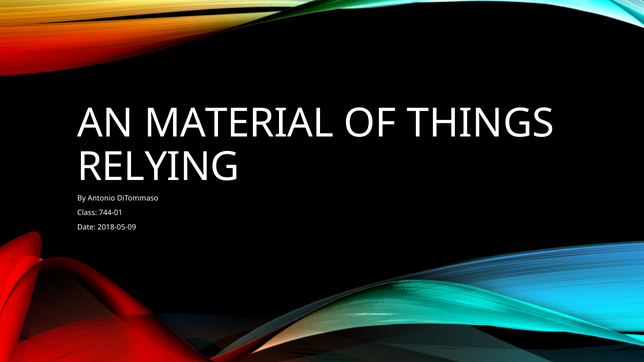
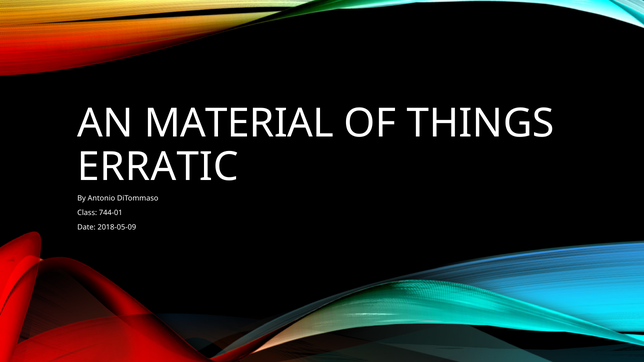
RELYING: RELYING -> ERRATIC (158, 167)
